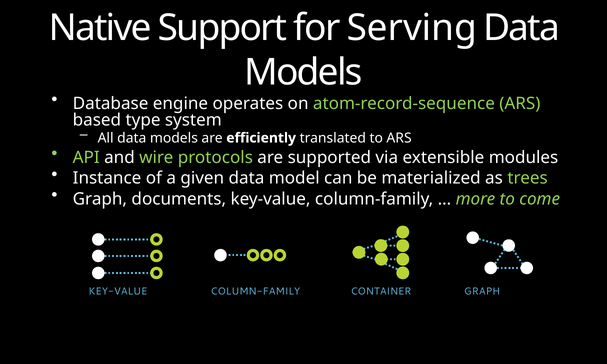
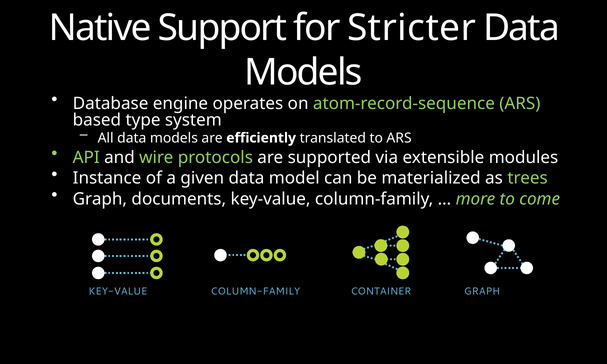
Serving: Serving -> Stricter (412, 28)
